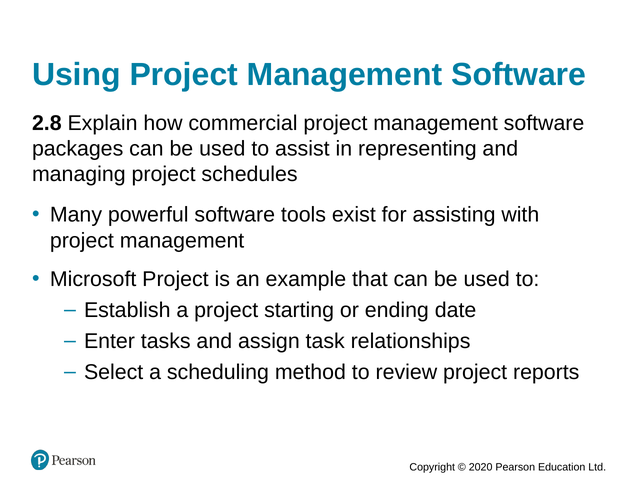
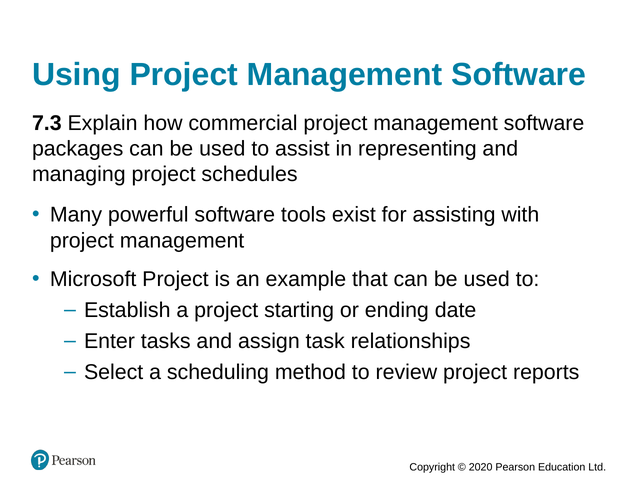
2.8: 2.8 -> 7.3 (47, 123)
